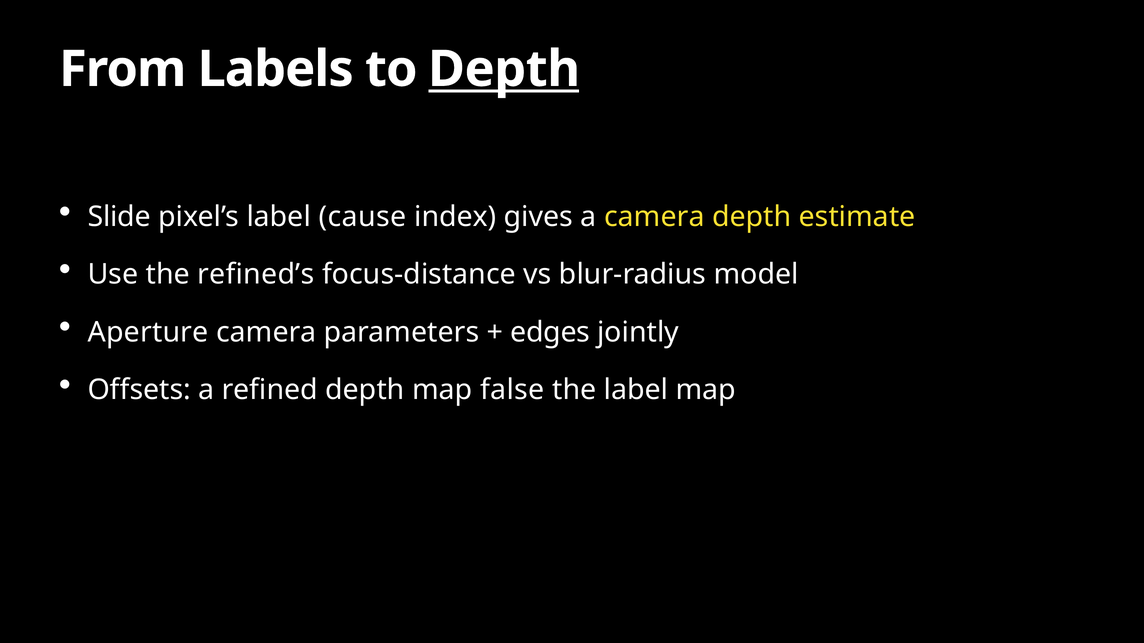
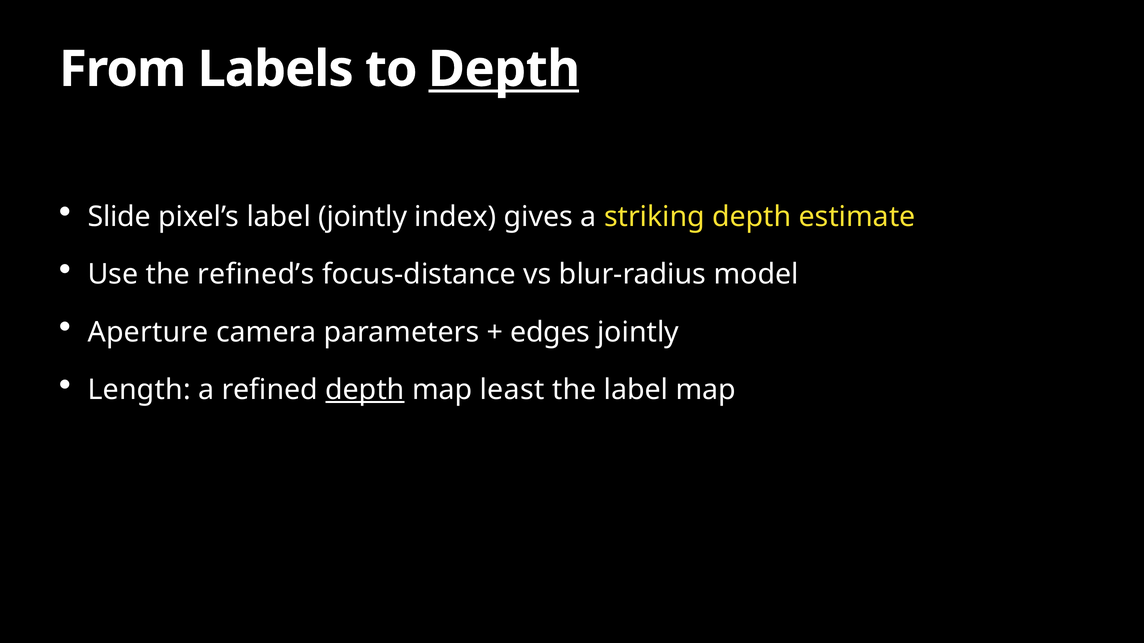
label cause: cause -> jointly (363, 217)
a camera: camera -> striking (654, 217)
Offsets: Offsets -> Length (139, 390)
depth underline: none -> present (365, 390)
false: false -> least (512, 390)
